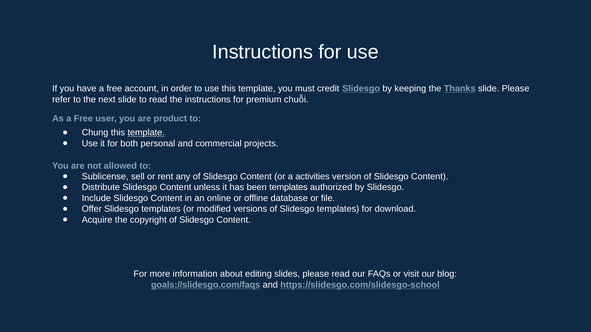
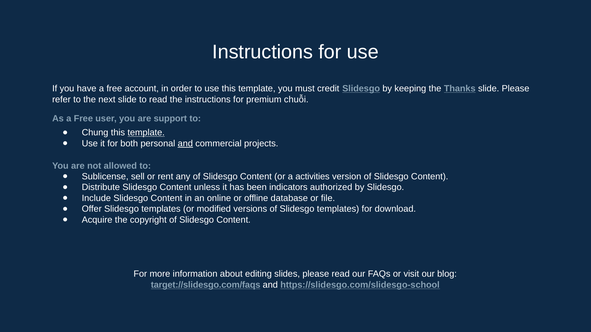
product: product -> support (170, 119)
and underline: none -> present (185, 144)
been templates: templates -> indicators (288, 188)
goals://slidesgo.com/faqs: goals://slidesgo.com/faqs -> target://slidesgo.com/faqs (206, 285)
